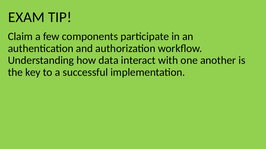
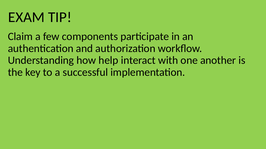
data: data -> help (108, 61)
